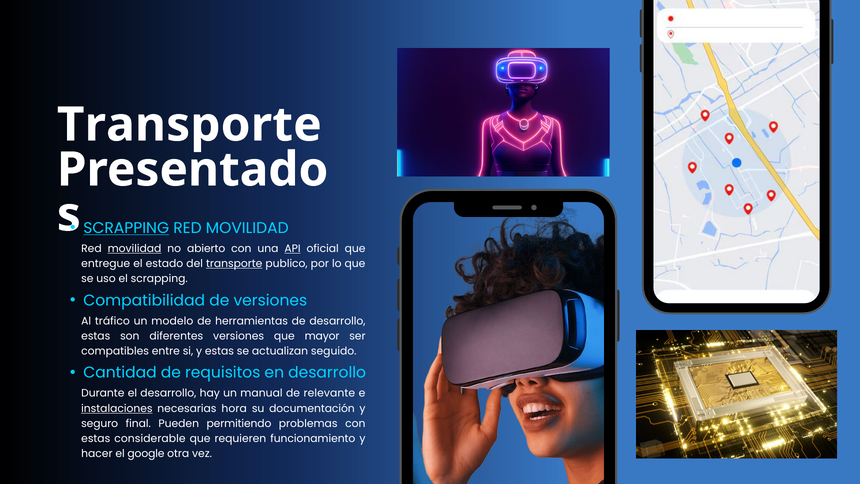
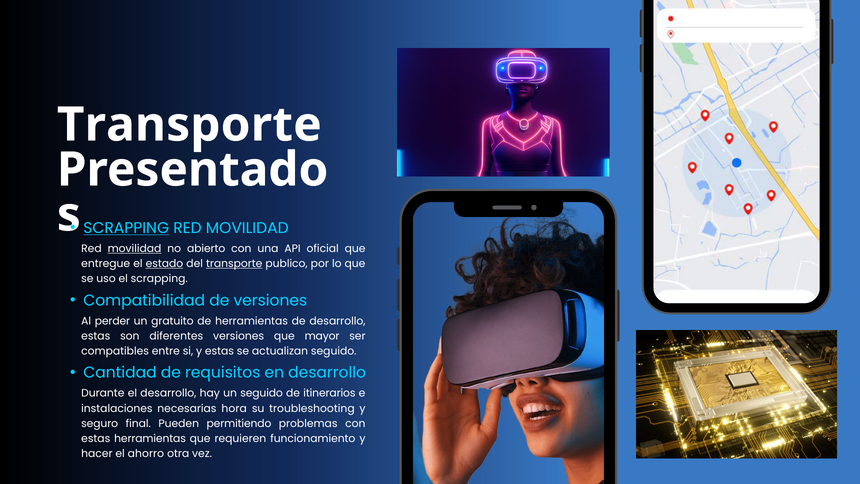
API underline: present -> none (292, 249)
estado underline: none -> present (164, 264)
tráfico: tráfico -> perder (112, 321)
modelo: modelo -> gratuito (172, 321)
un manual: manual -> seguido (262, 393)
relevante: relevante -> itinerarios (329, 393)
instalaciones underline: present -> none (117, 408)
documentación: documentación -> troubleshooting (312, 408)
estas considerable: considerable -> herramientas (150, 438)
google: google -> ahorro (146, 453)
